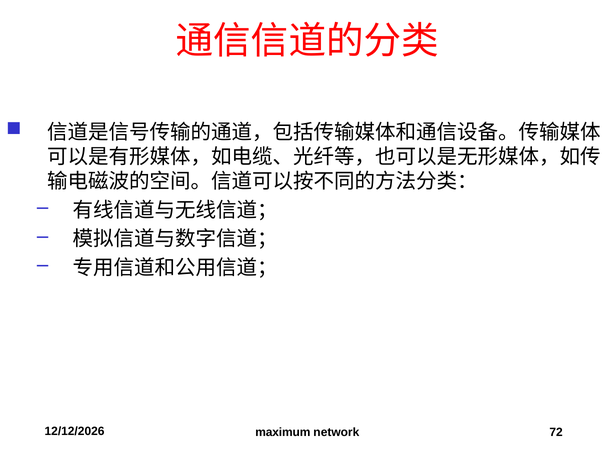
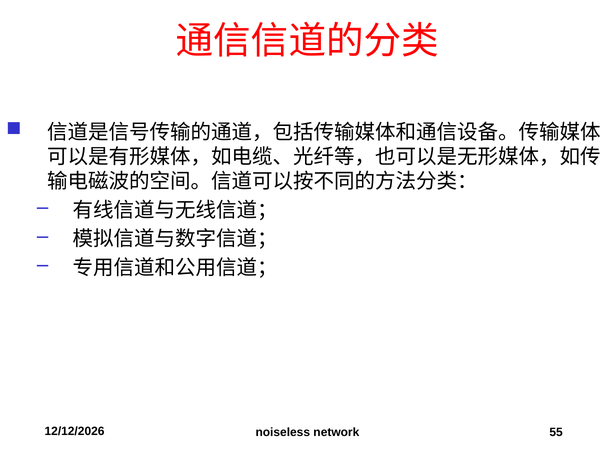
maximum: maximum -> noiseless (283, 431)
72: 72 -> 55 (556, 431)
